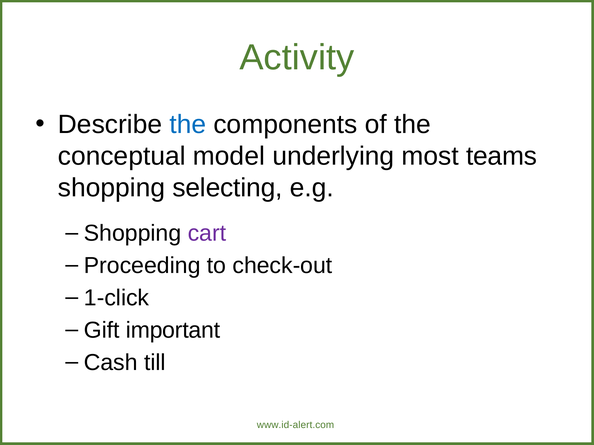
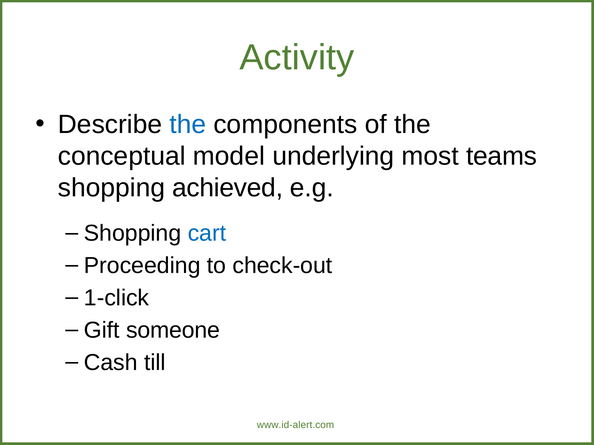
selecting: selecting -> achieved (228, 188)
cart colour: purple -> blue (207, 234)
important: important -> someone (173, 331)
